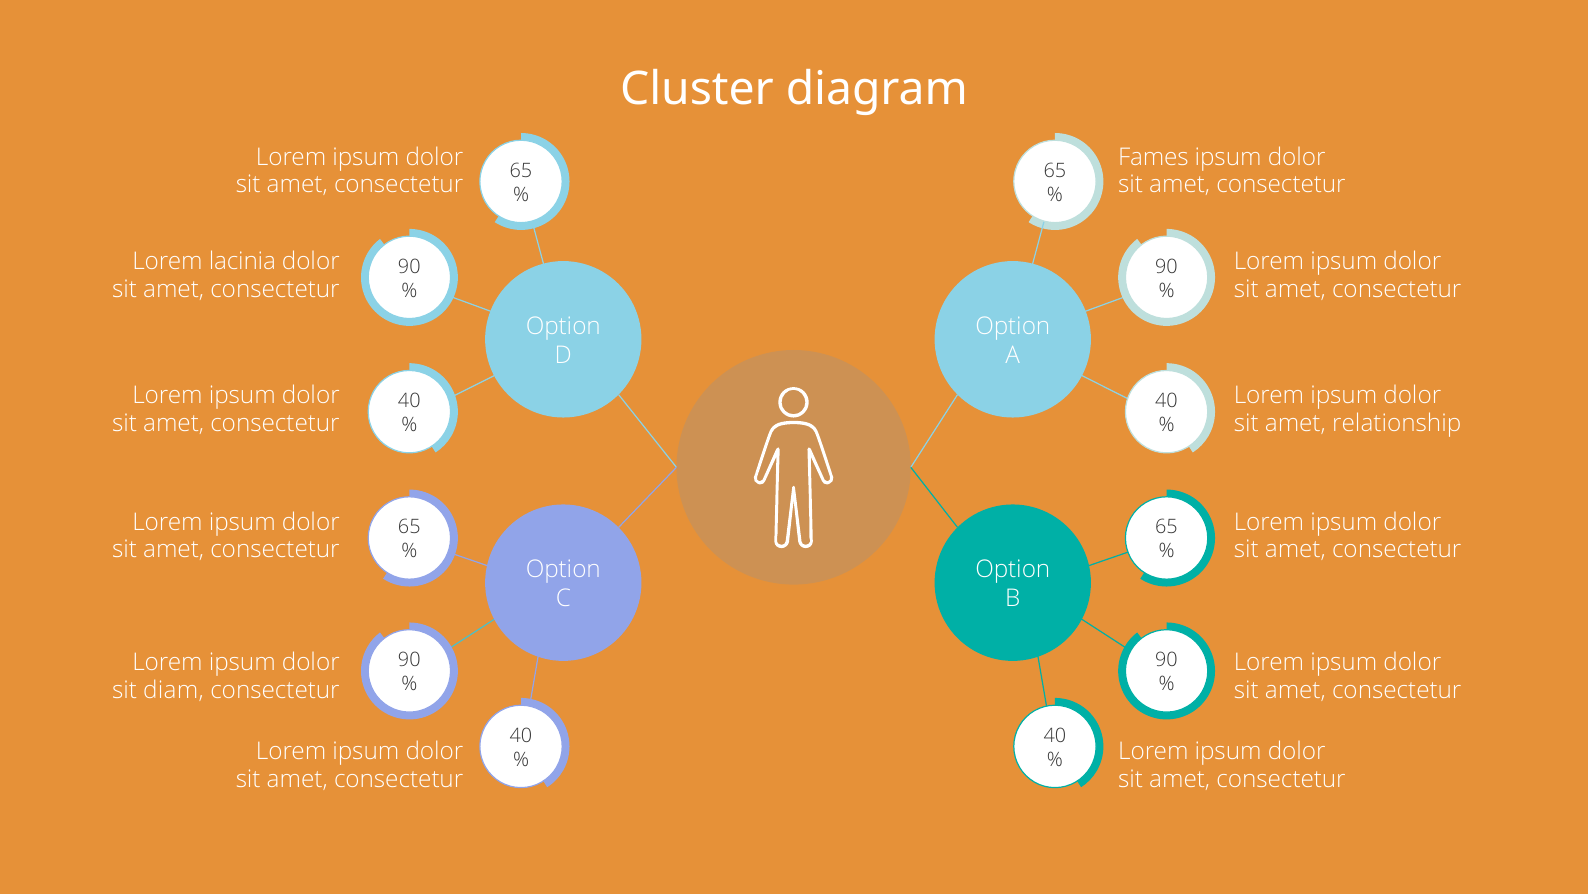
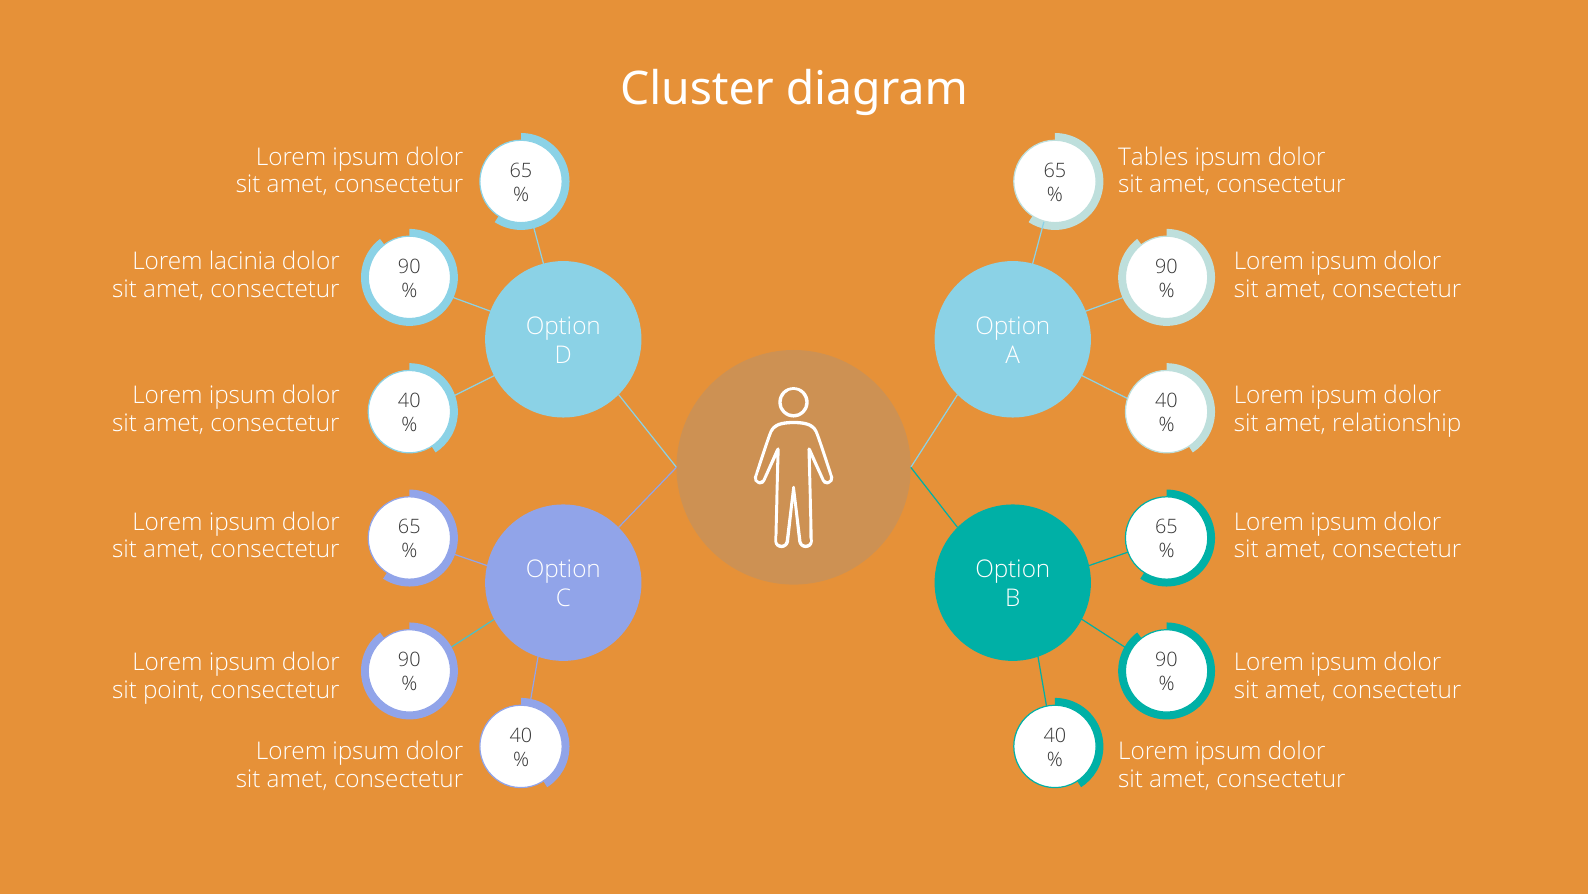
Fames: Fames -> Tables (1153, 157)
diam: diam -> point (174, 690)
